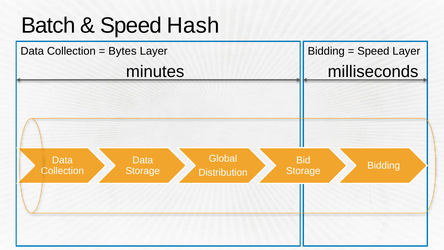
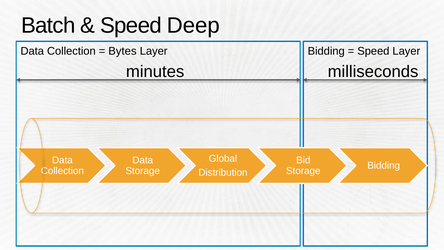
Hash: Hash -> Deep (193, 25)
